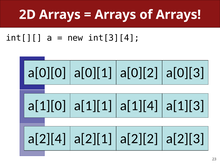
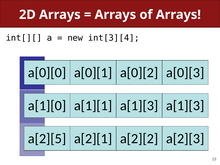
a[1][1 a[1][4: a[1][4 -> a[1][3 (139, 106)
a[2][4: a[2][4 -> a[2][5 (47, 139)
